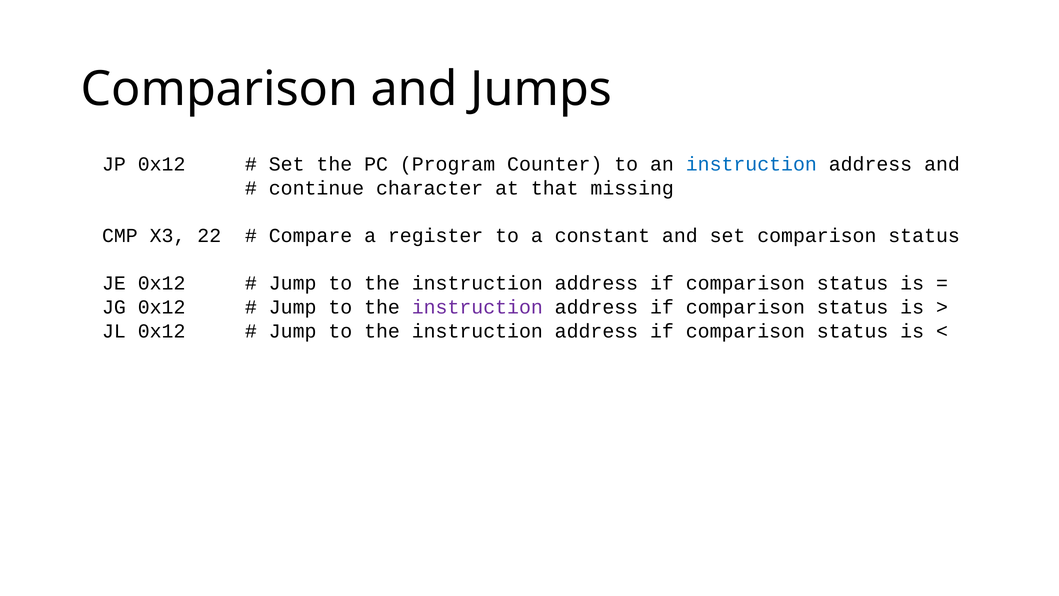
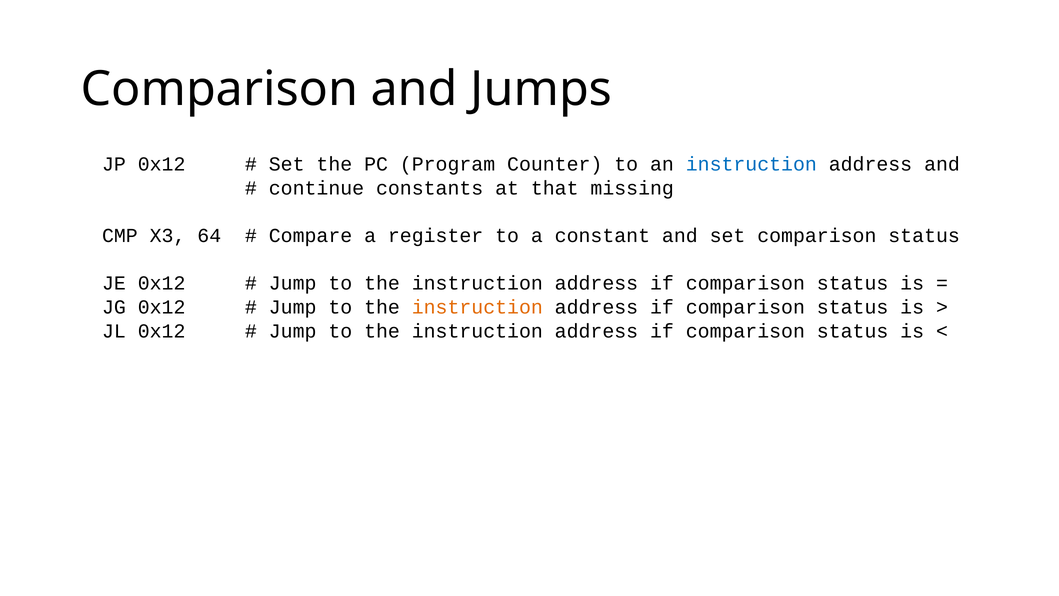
character: character -> constants (430, 188)
22: 22 -> 64 (209, 236)
instruction colour: purple -> orange (477, 307)
